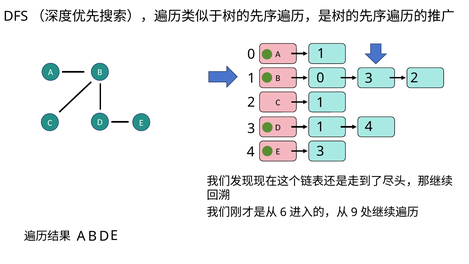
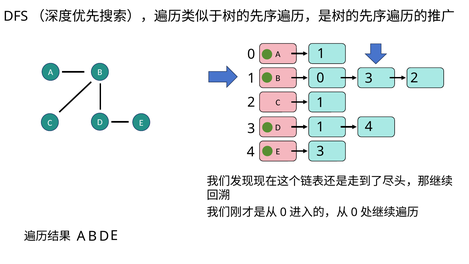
6: 6 -> 0 (283, 212)
9: 9 -> 0 (354, 212)
